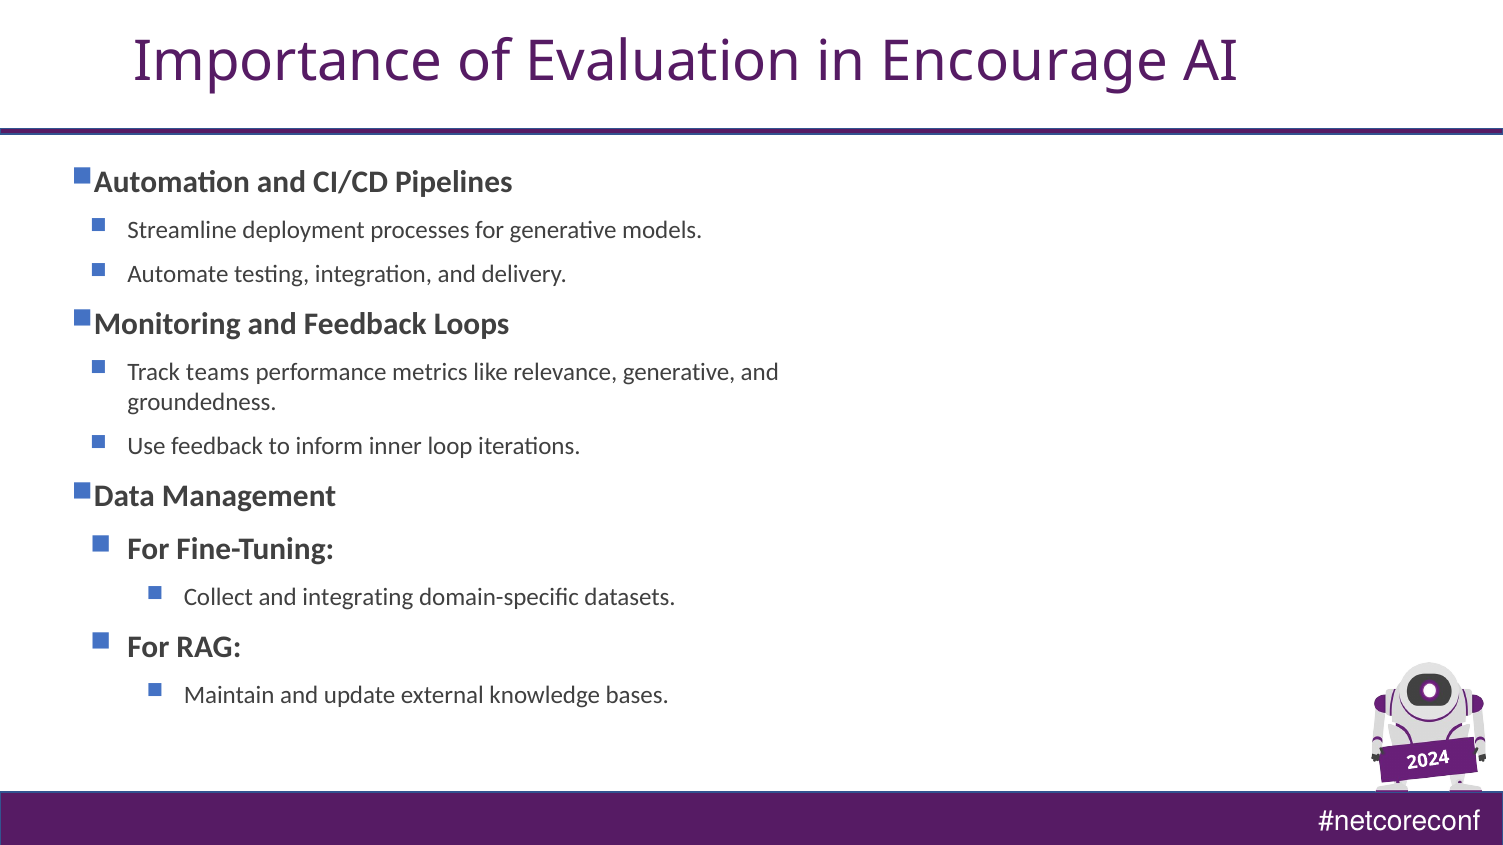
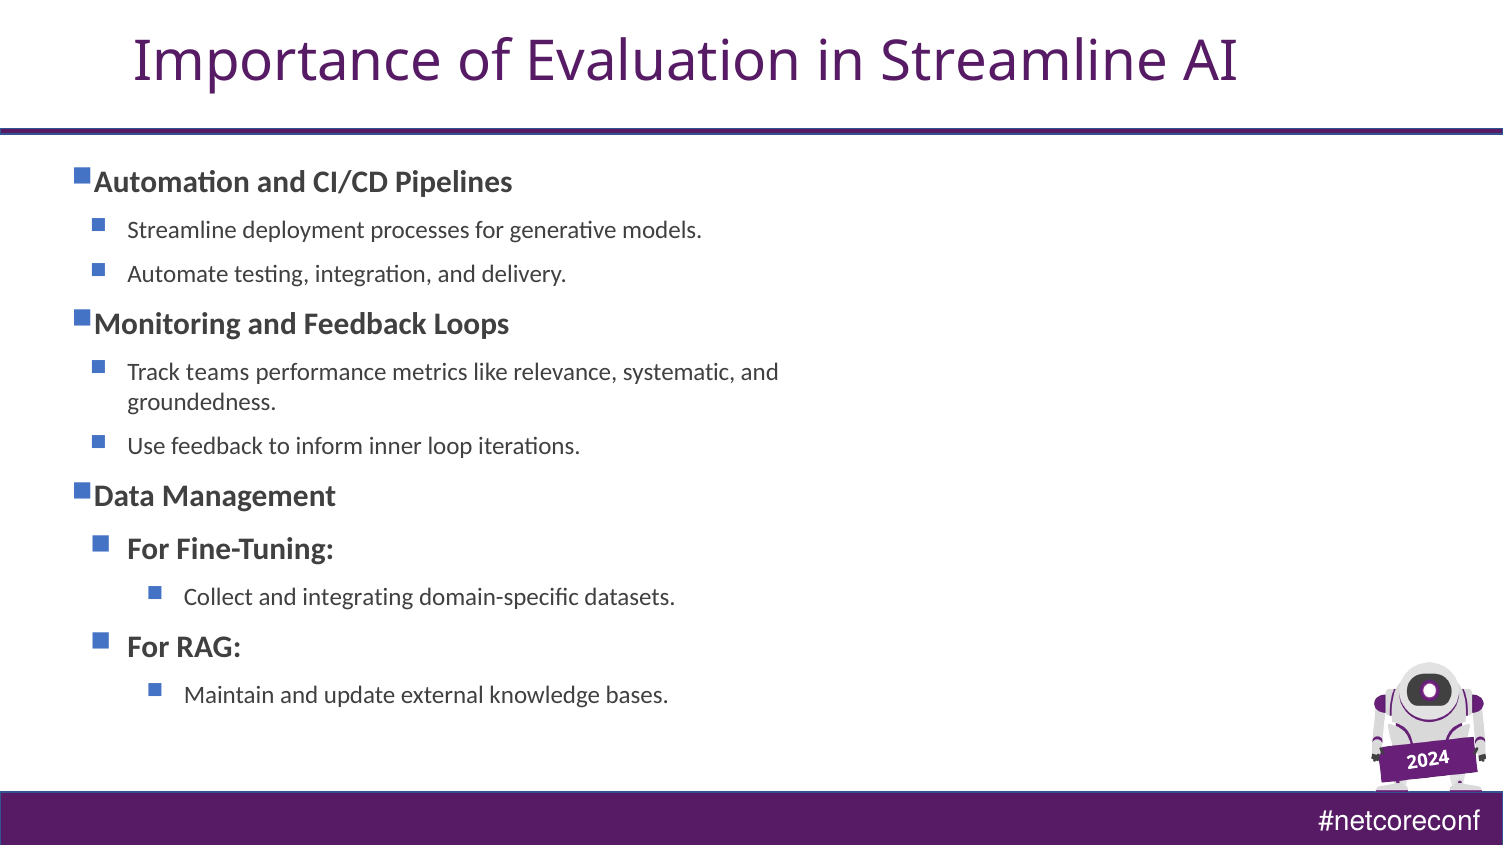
in Encourage: Encourage -> Streamline (1024, 62)
relevance generative: generative -> systematic (679, 372)
